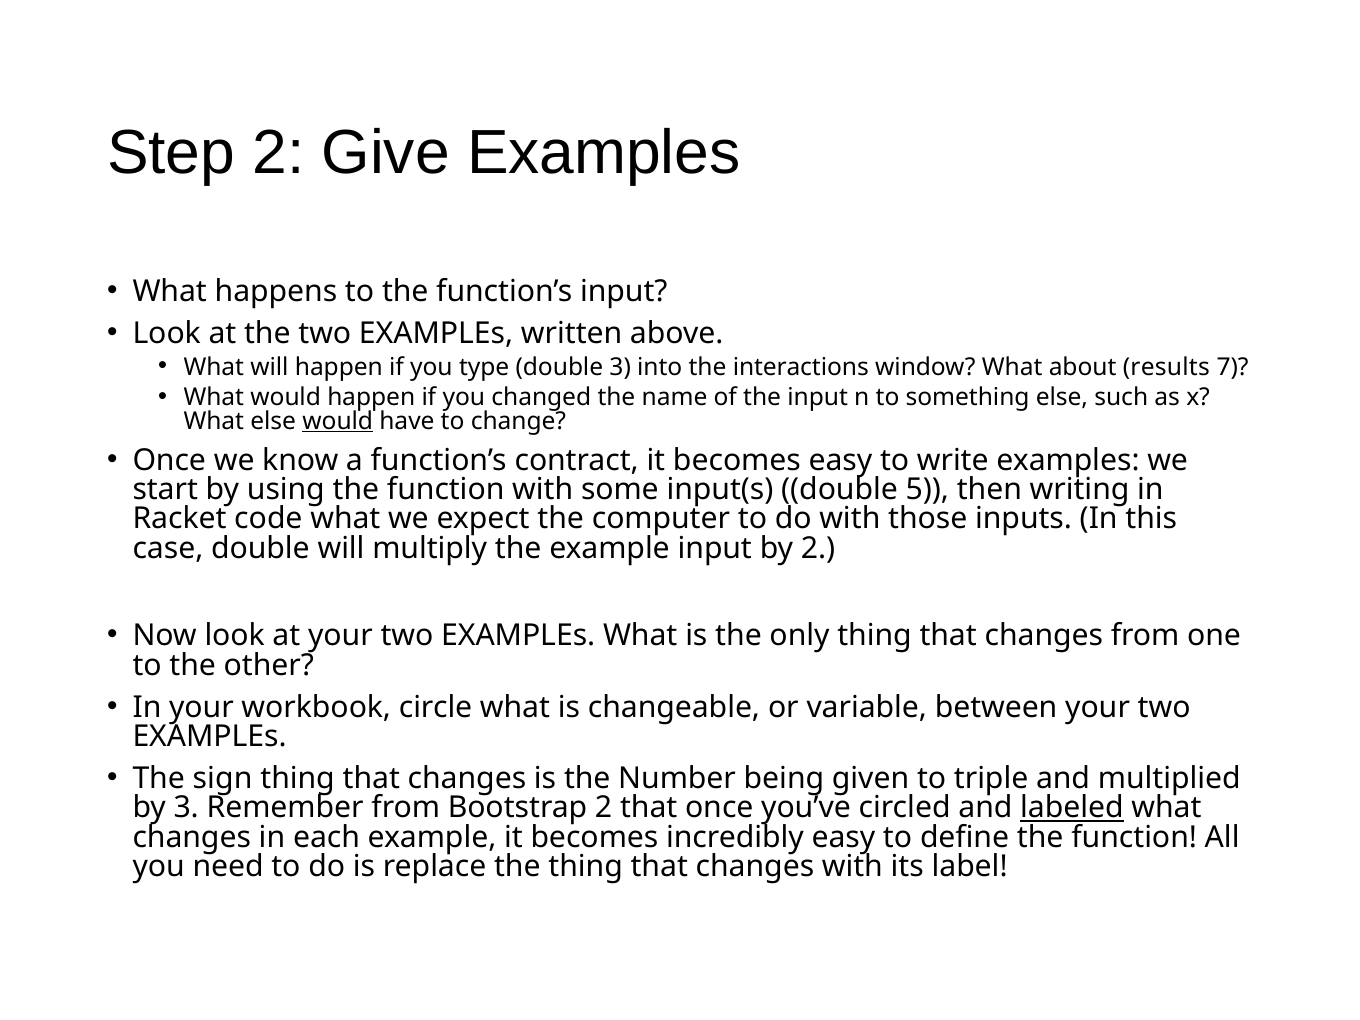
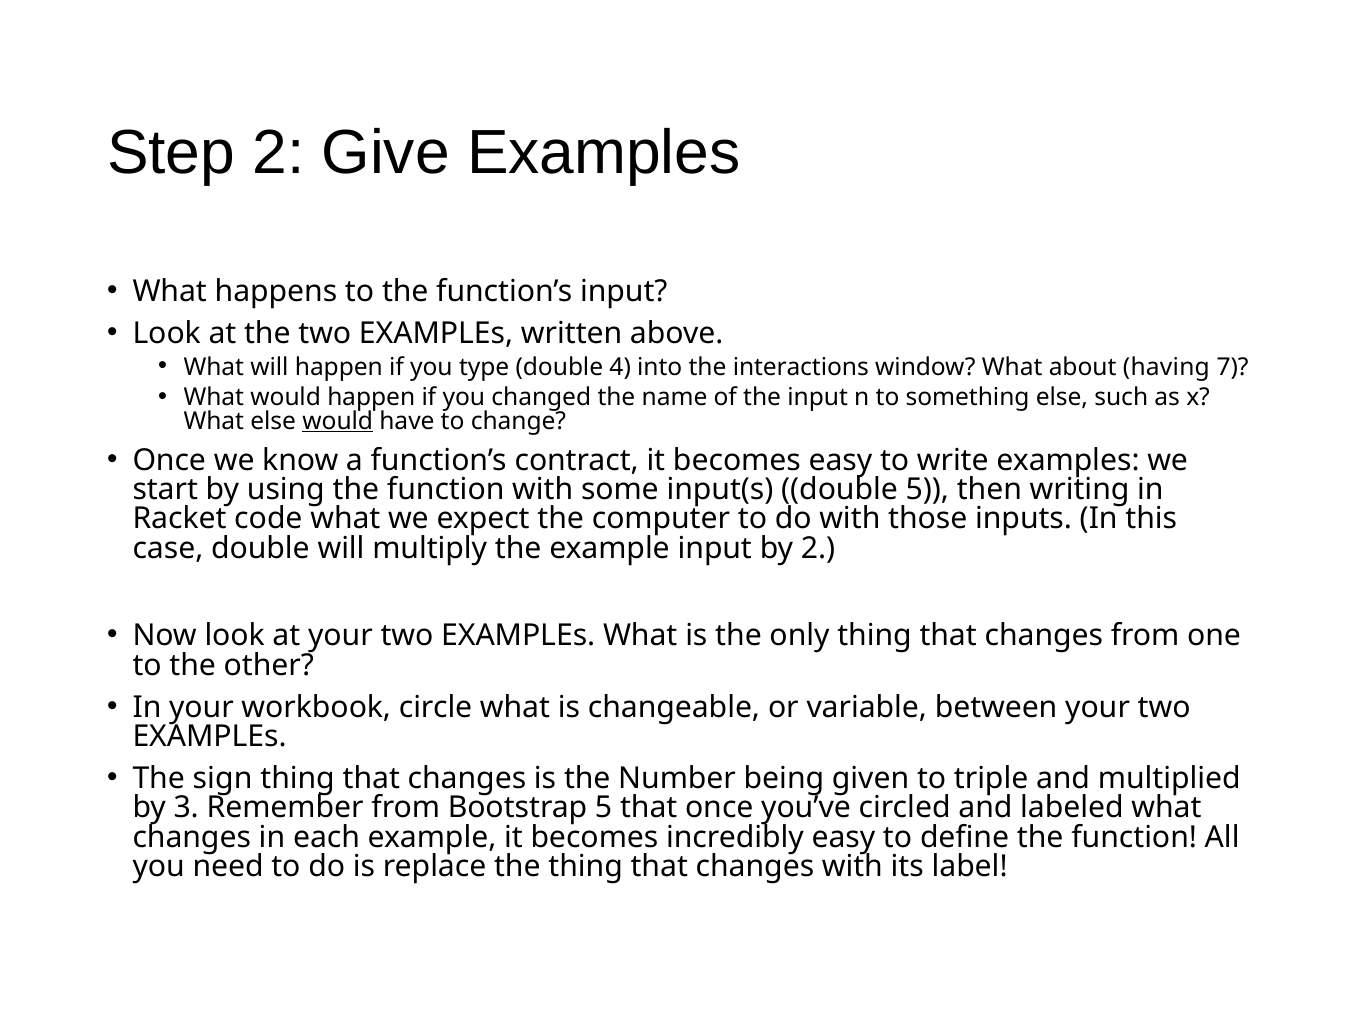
double 3: 3 -> 4 (620, 367)
results: results -> having (1166, 367)
Bootstrap 2: 2 -> 5 (604, 808)
labeled underline: present -> none (1072, 808)
